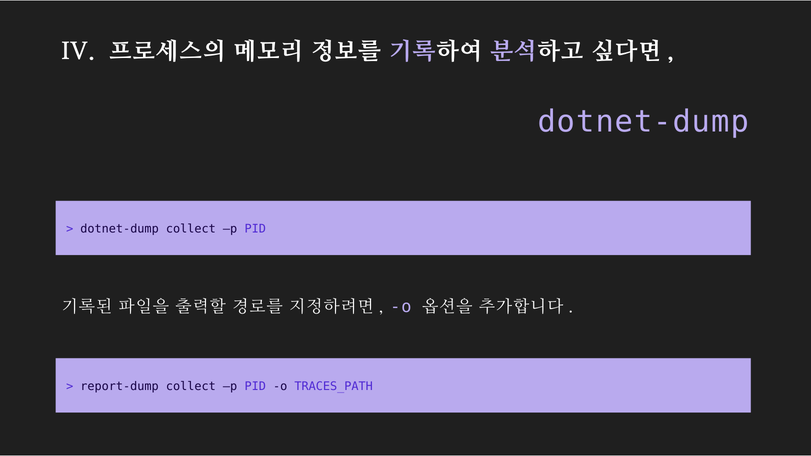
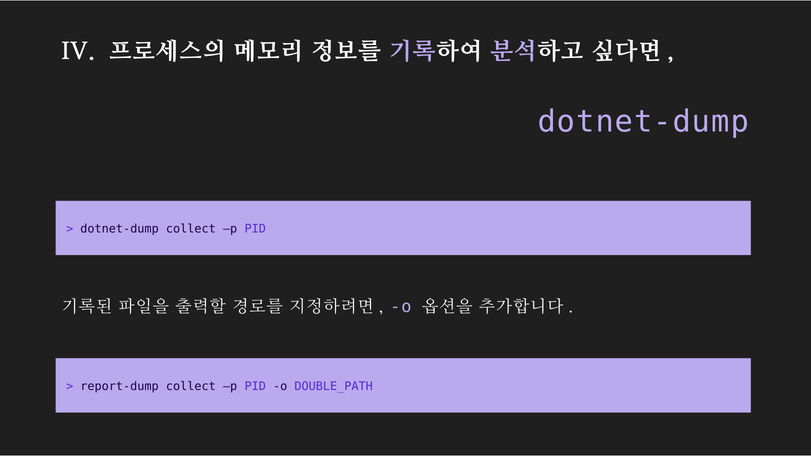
TRACES_PATH: TRACES_PATH -> DOUBLE_PATH (334, 386)
